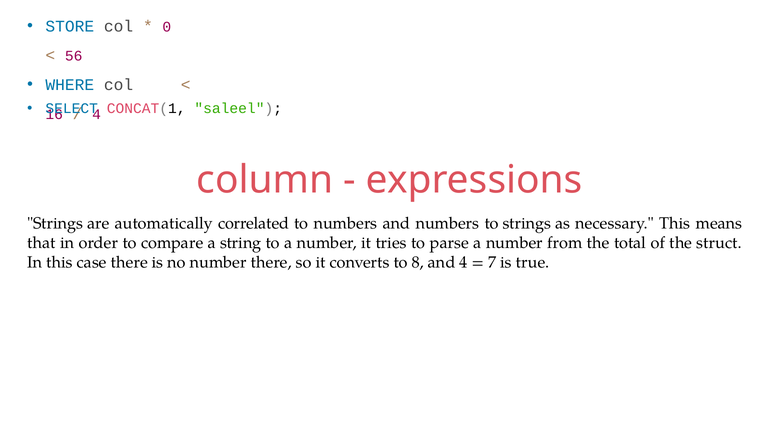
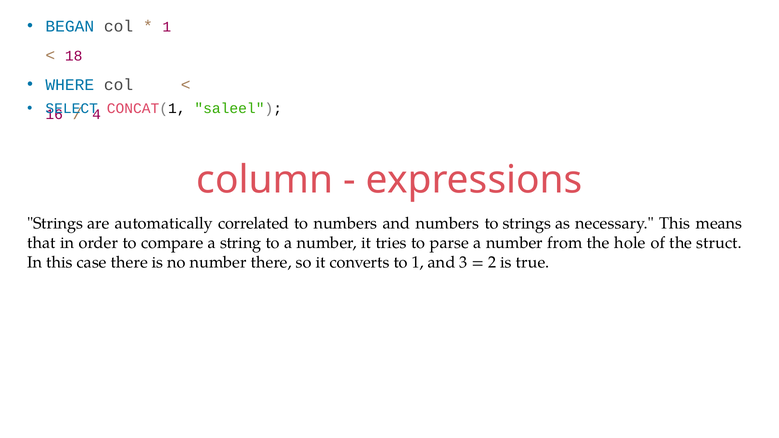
STORE: STORE -> BEGAN (70, 26)
0: 0 -> 1 (167, 27)
56: 56 -> 18 (74, 56)
total: total -> hole (630, 243)
to 8: 8 -> 1 (418, 263)
and 4: 4 -> 3 (464, 263)
7: 7 -> 2 (492, 263)
